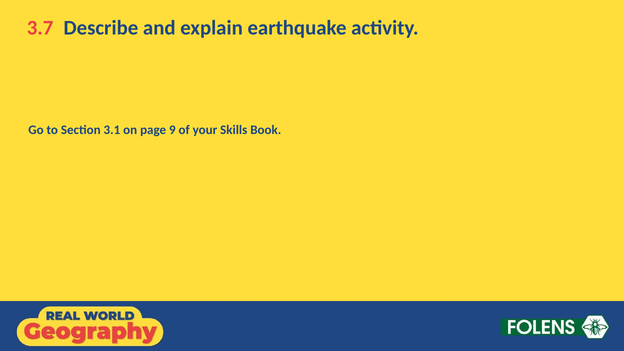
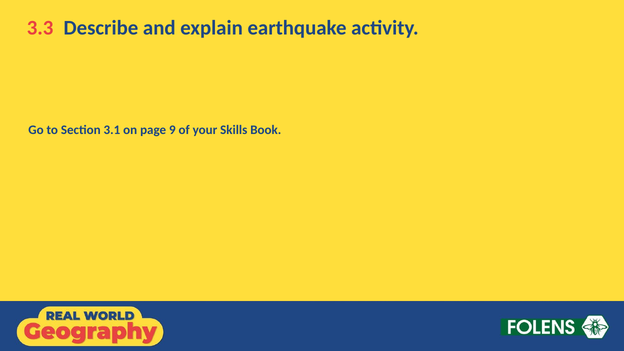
3.7: 3.7 -> 3.3 (40, 28)
